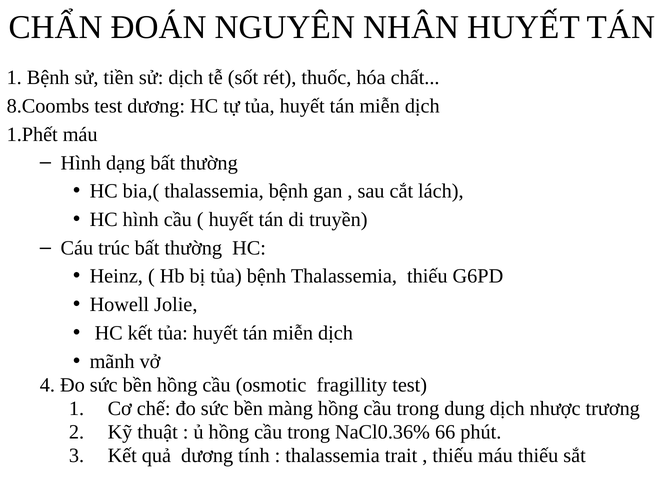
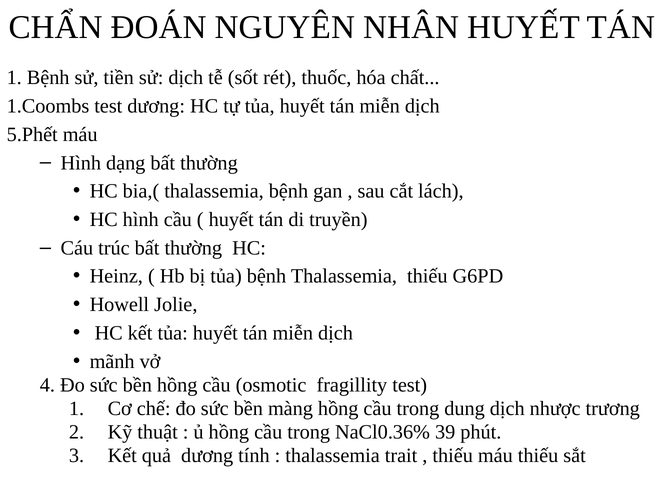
8.Coombs: 8.Coombs -> 1.Coombs (48, 106)
1.Phết: 1.Phết -> 5.Phết (32, 134)
66: 66 -> 39 (445, 432)
